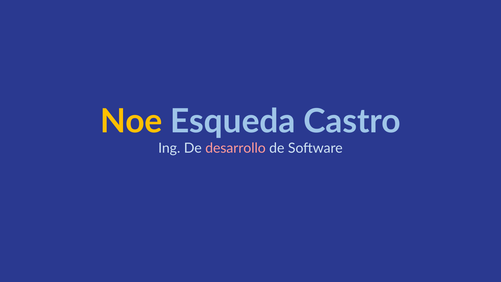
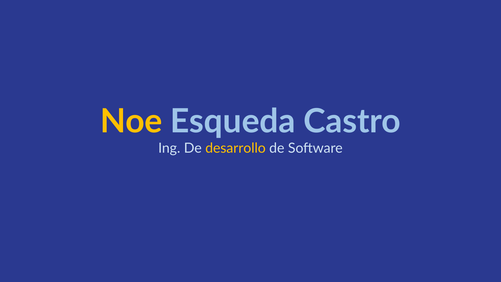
desarrollo colour: pink -> yellow (235, 148)
